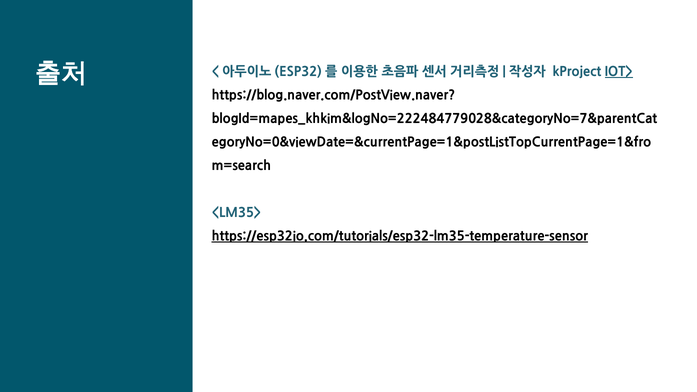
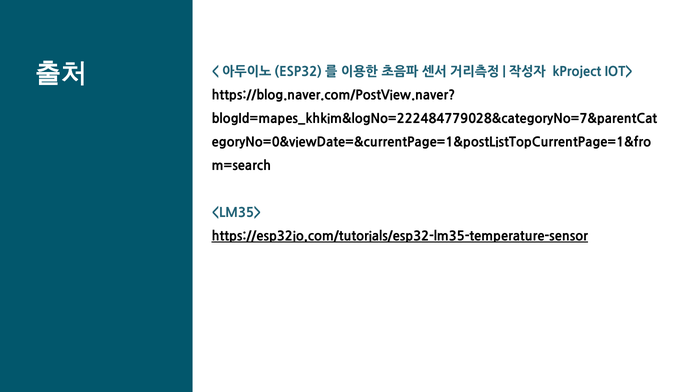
IOT> underline: present -> none (619, 72)
